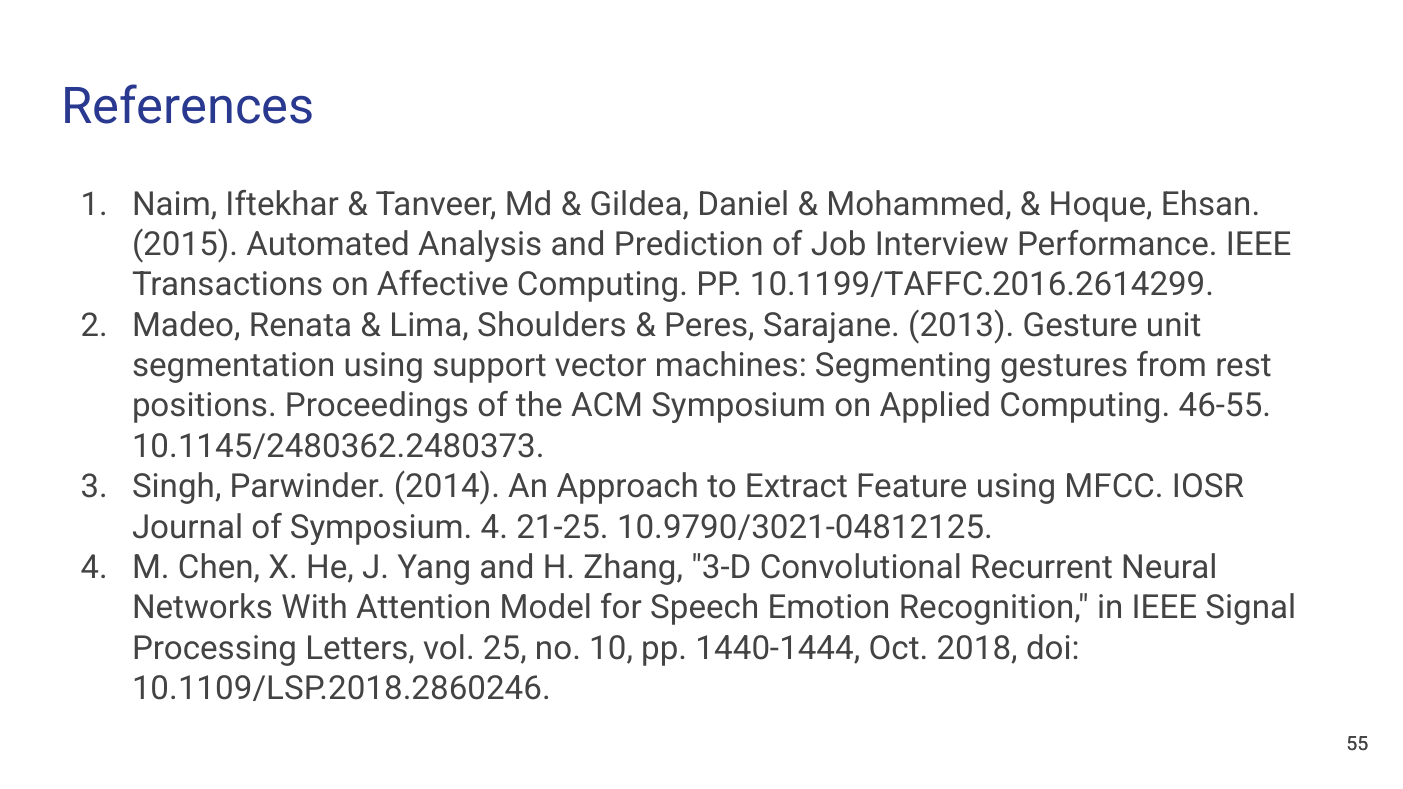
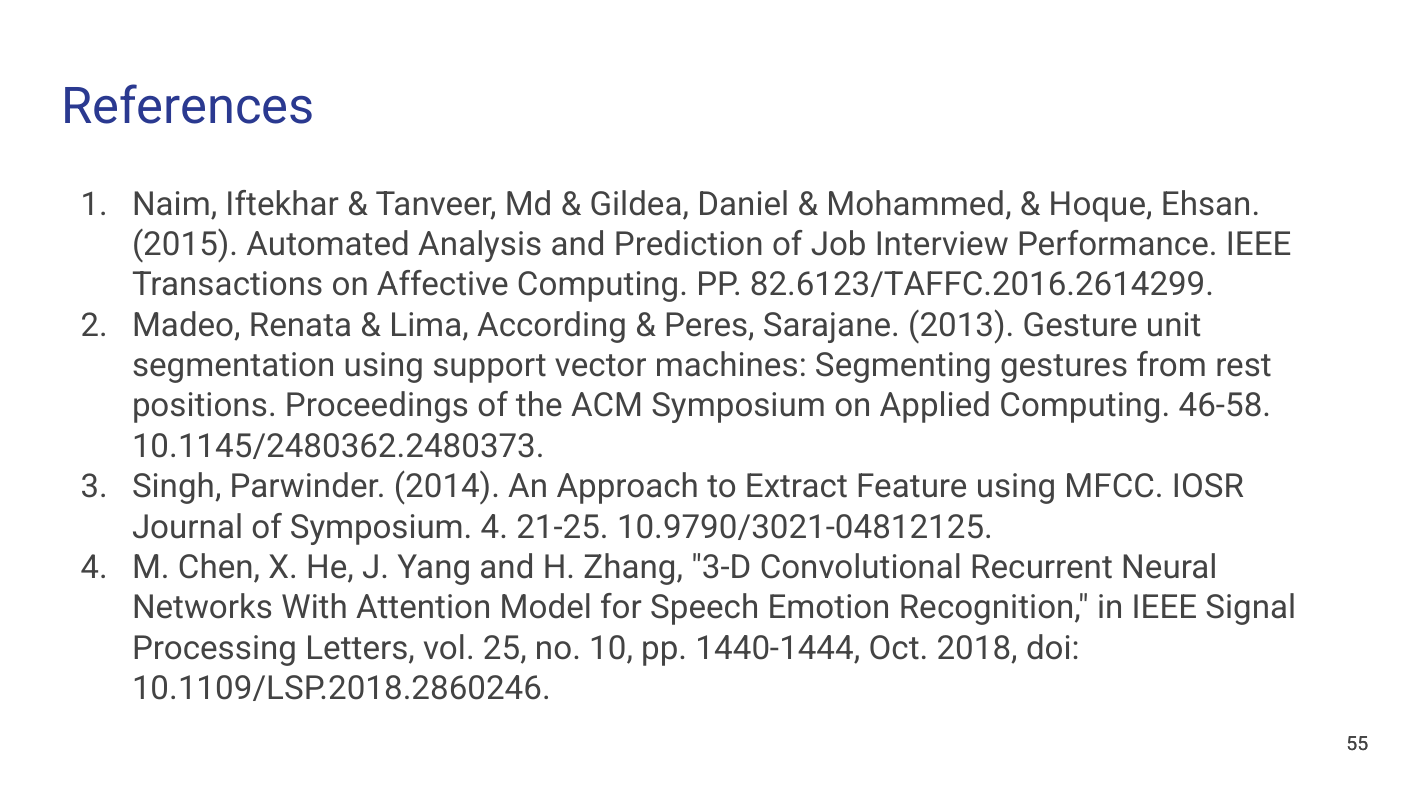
10.1199/TAFFC.2016.2614299: 10.1199/TAFFC.2016.2614299 -> 82.6123/TAFFC.2016.2614299 (982, 285)
Shoulders: Shoulders -> According (552, 325)
46-55: 46-55 -> 46-58 (1225, 406)
